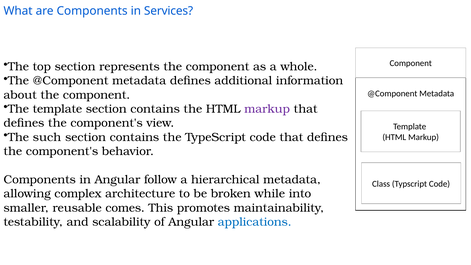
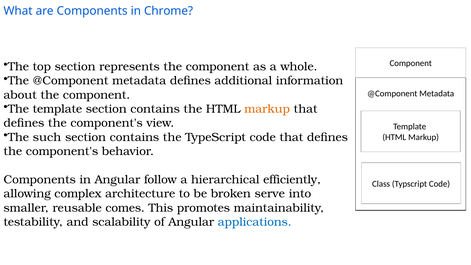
Services: Services -> Chrome (169, 11)
markup colour: purple -> orange (267, 109)
hierarchical metadata: metadata -> efficiently (292, 180)
while: while -> serve (270, 194)
